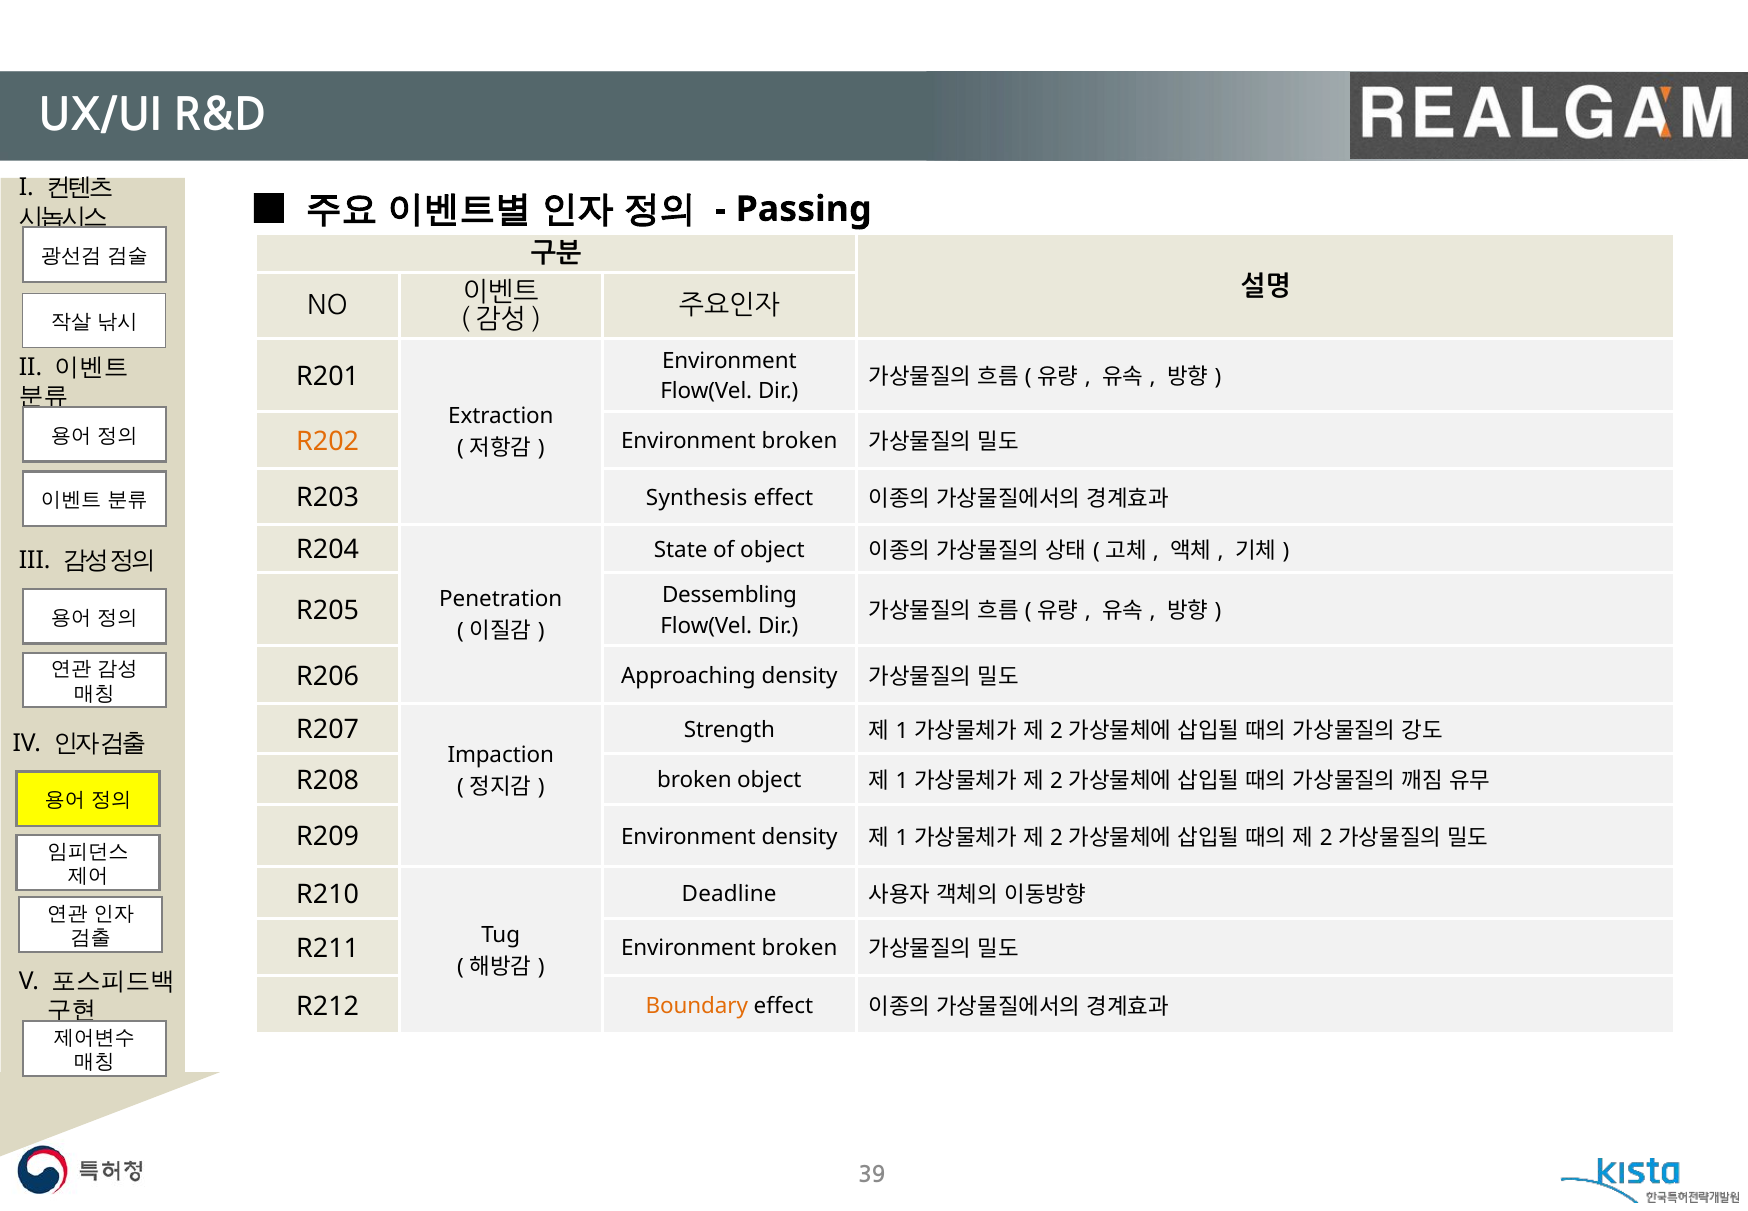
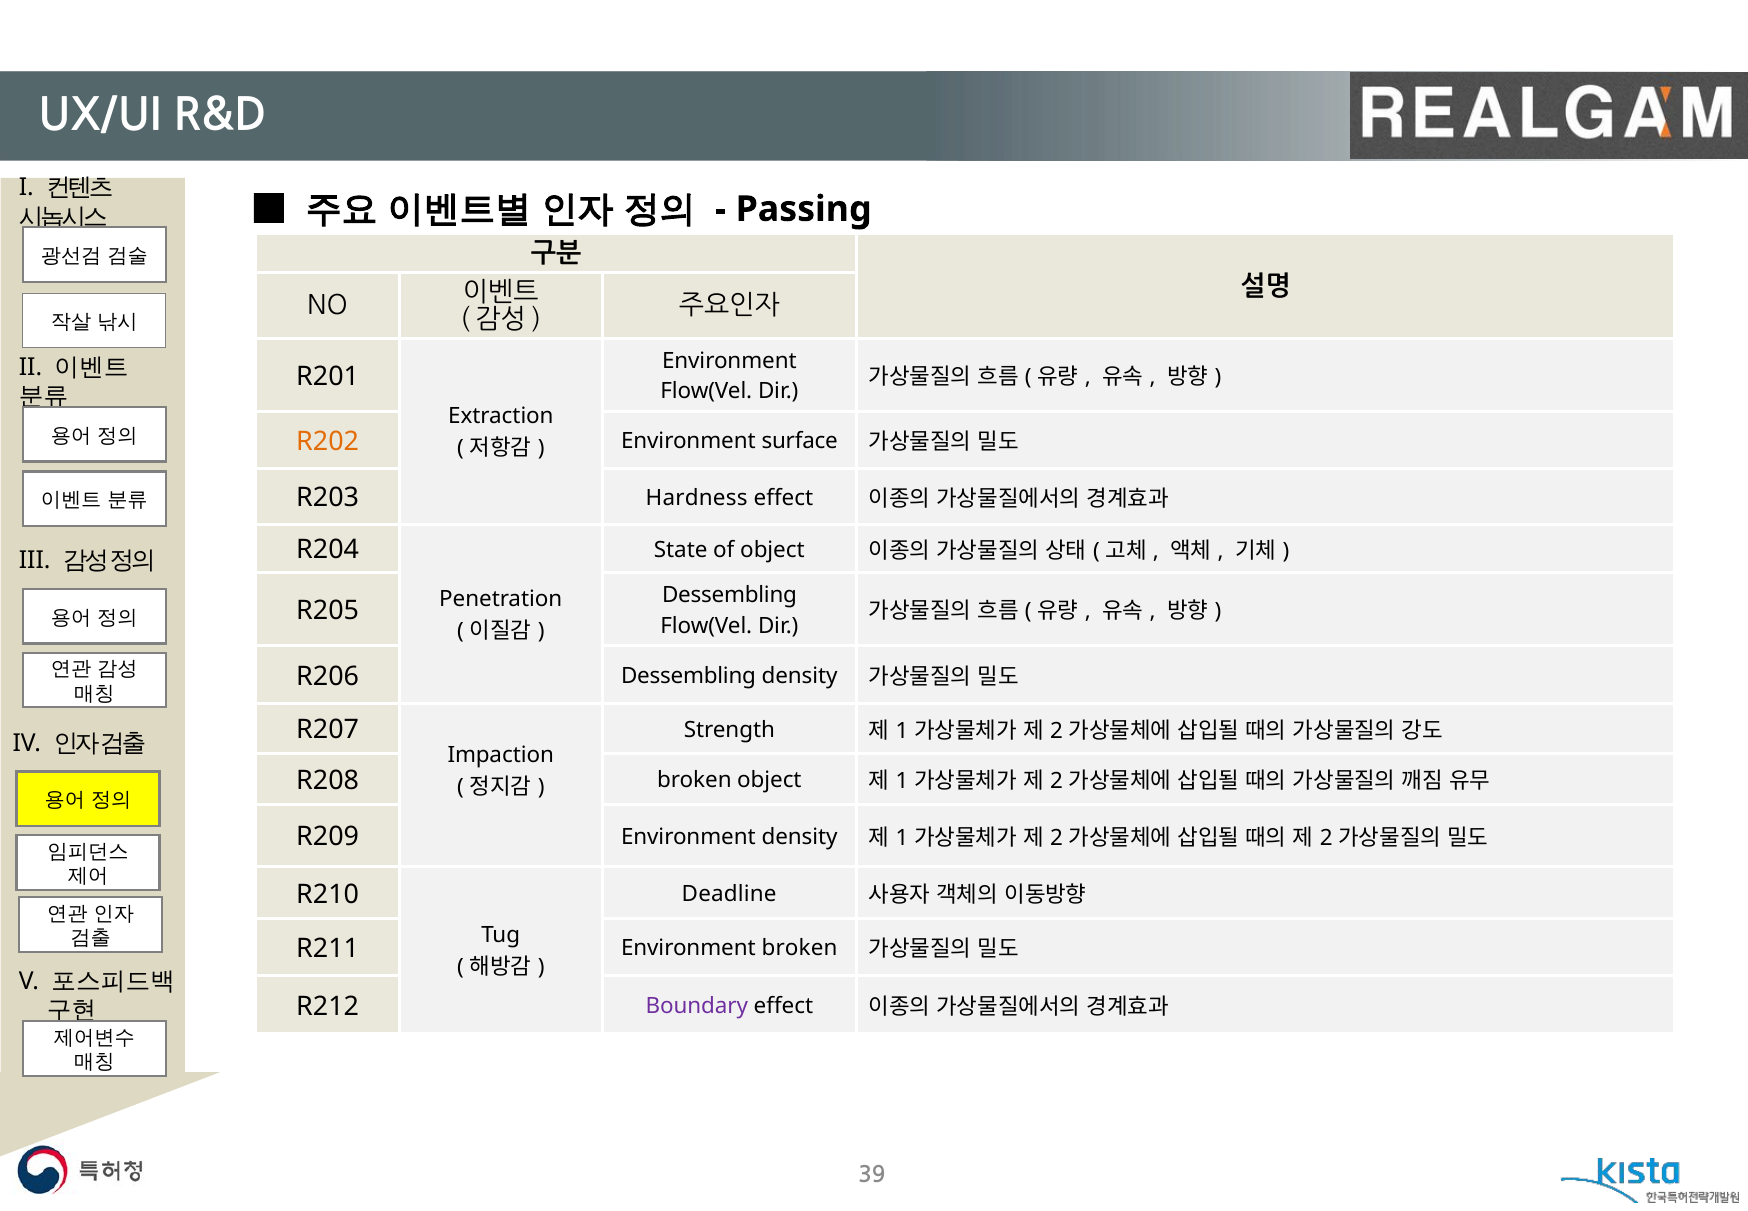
broken: broken -> surface (800, 441)
Synthesis: Synthesis -> Hardness (697, 498)
R206 Approaching: Approaching -> Dessembling (688, 676)
Boundary colour: orange -> purple (697, 1006)
